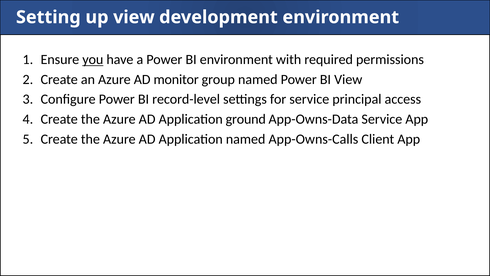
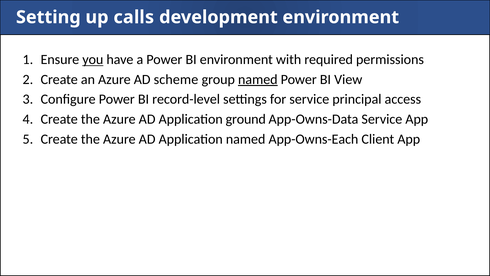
up view: view -> calls (134, 17)
monitor: monitor -> scheme (176, 79)
named underline: none -> present (258, 79)
App-Owns-Calls: App-Owns-Calls -> App-Owns-Each (313, 139)
